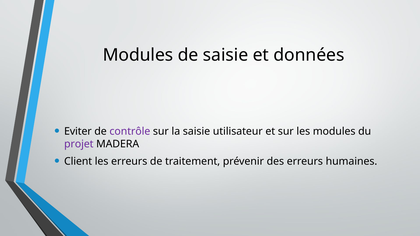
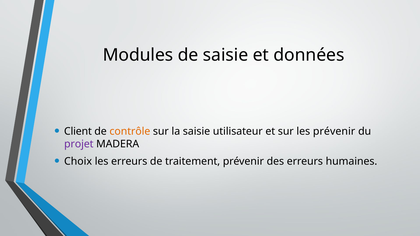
Eviter: Eviter -> Client (78, 131)
contrôle colour: purple -> orange (130, 131)
les modules: modules -> prévenir (334, 131)
Client: Client -> Choix (78, 161)
